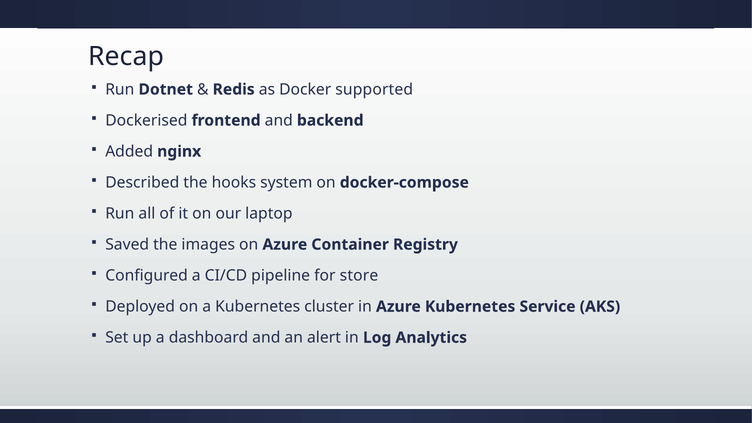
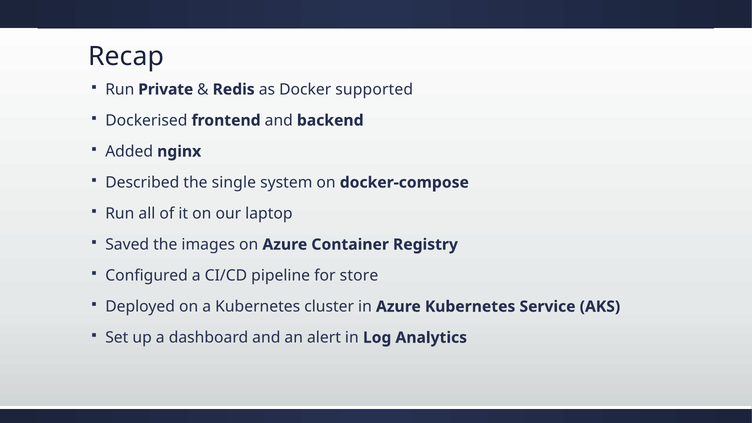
Dotnet: Dotnet -> Private (166, 89)
hooks: hooks -> single (234, 182)
